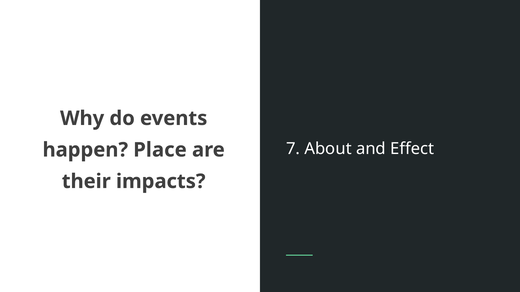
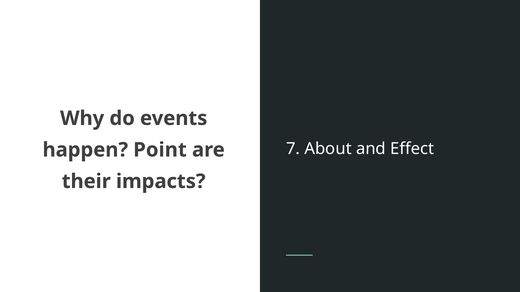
Place: Place -> Point (160, 150)
